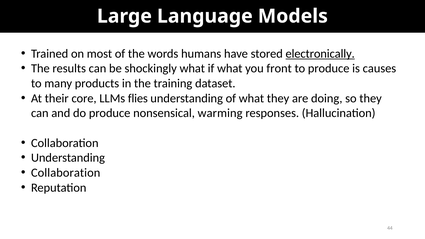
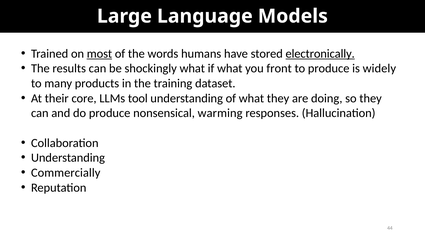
most underline: none -> present (99, 54)
causes: causes -> widely (379, 69)
flies: flies -> tool (138, 98)
Collaboration: Collaboration -> Commercially (66, 173)
